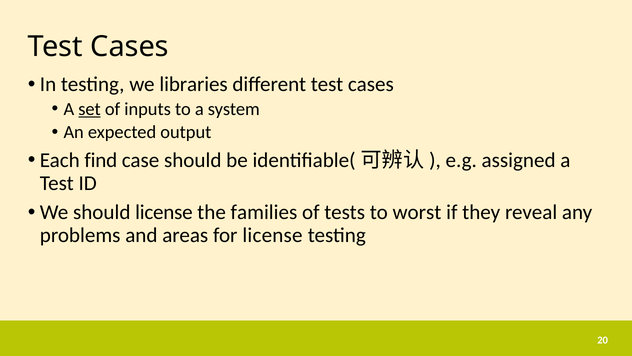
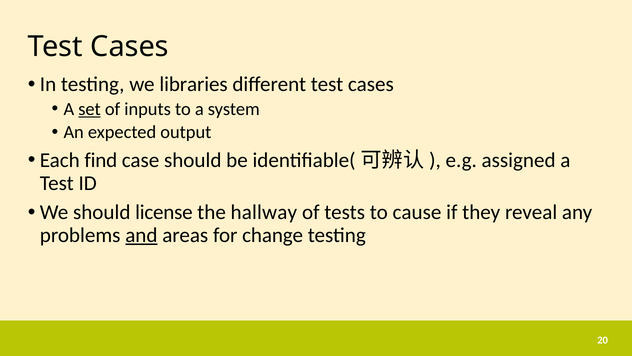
families: families -> hallway (264, 212)
worst: worst -> cause (417, 212)
and underline: none -> present (141, 235)
for license: license -> change (273, 235)
